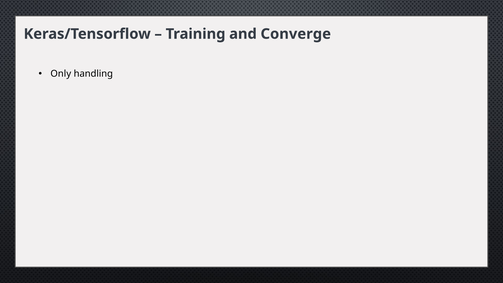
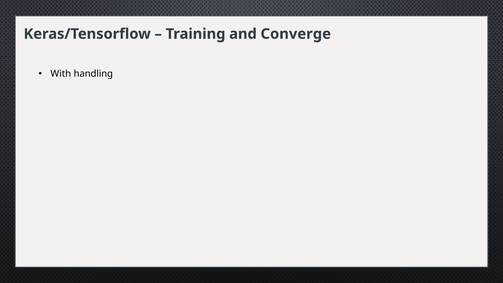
Only: Only -> With (61, 74)
